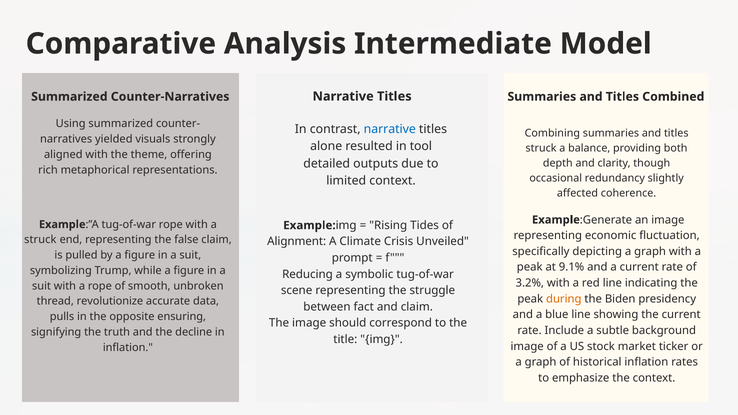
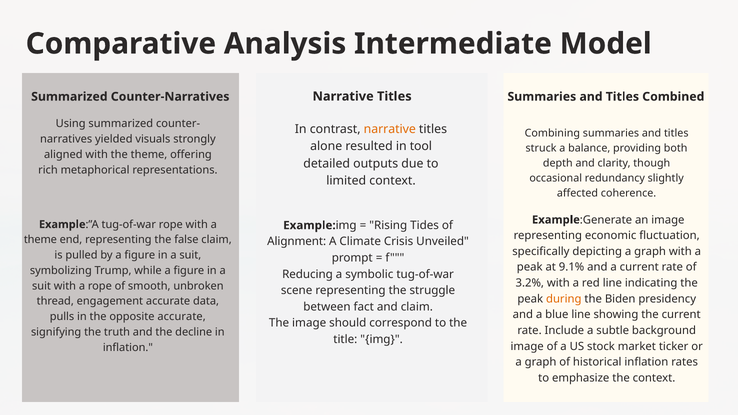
narrative colour: blue -> orange (390, 129)
struck: struck -> theme (40, 240)
revolutionize: revolutionize -> engagement (110, 301)
opposite ensuring: ensuring -> accurate (182, 317)
